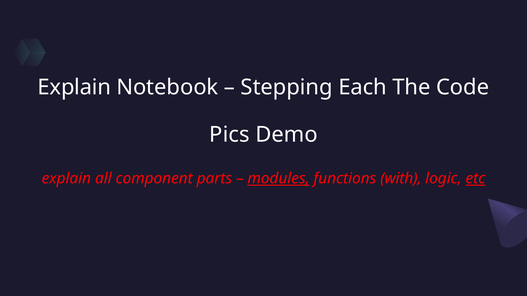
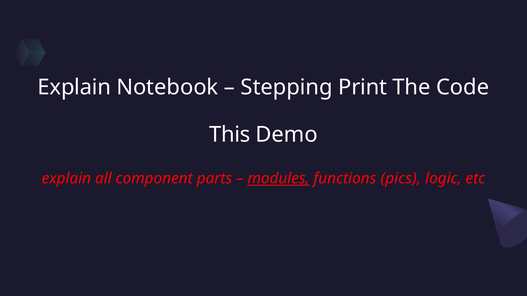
Each: Each -> Print (363, 87)
Pics: Pics -> This (230, 135)
with: with -> pics (401, 179)
etc underline: present -> none (475, 179)
